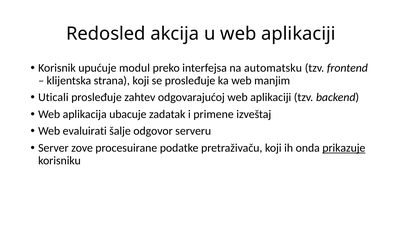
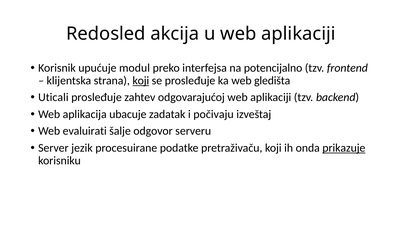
automatsku: automatsku -> potencijalno (273, 68)
koji underline: none -> present (141, 81)
manjim: manjim -> gledišta (272, 81)
primene: primene -> počivaju (214, 114)
zove: zove -> jezik (82, 148)
